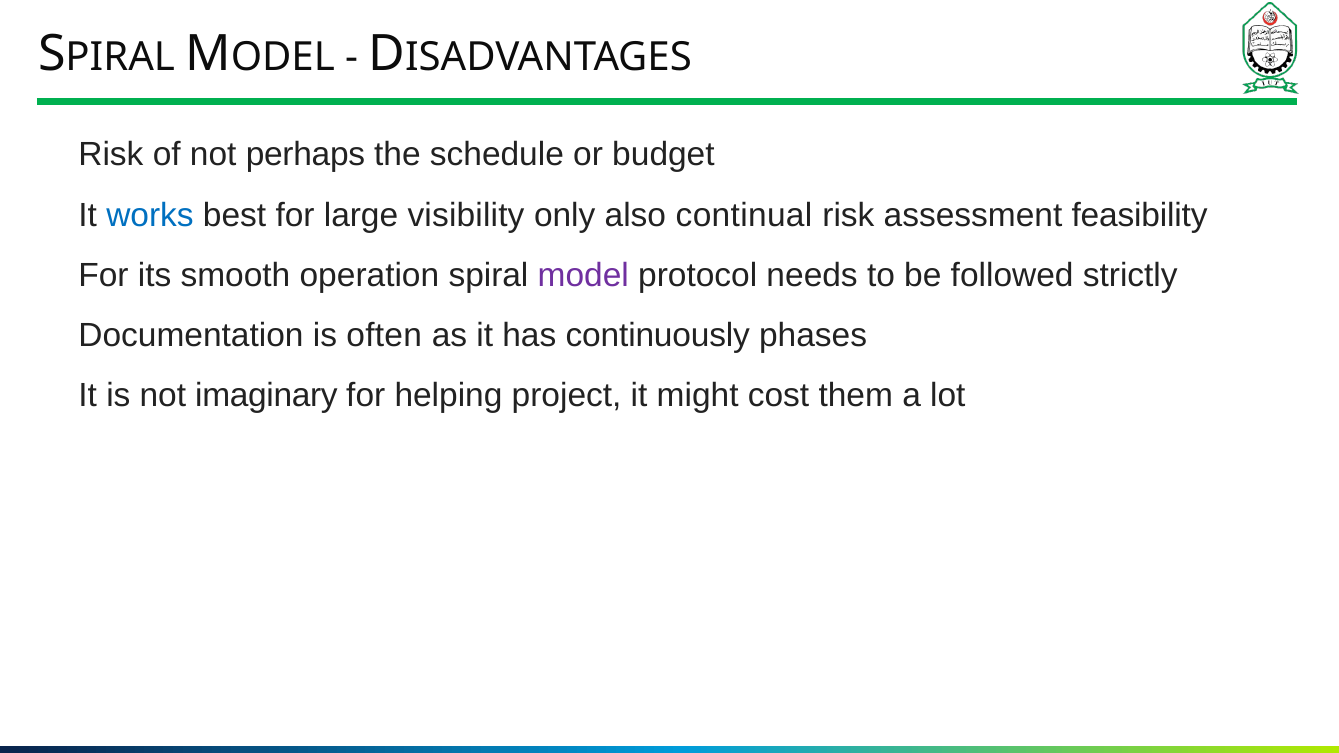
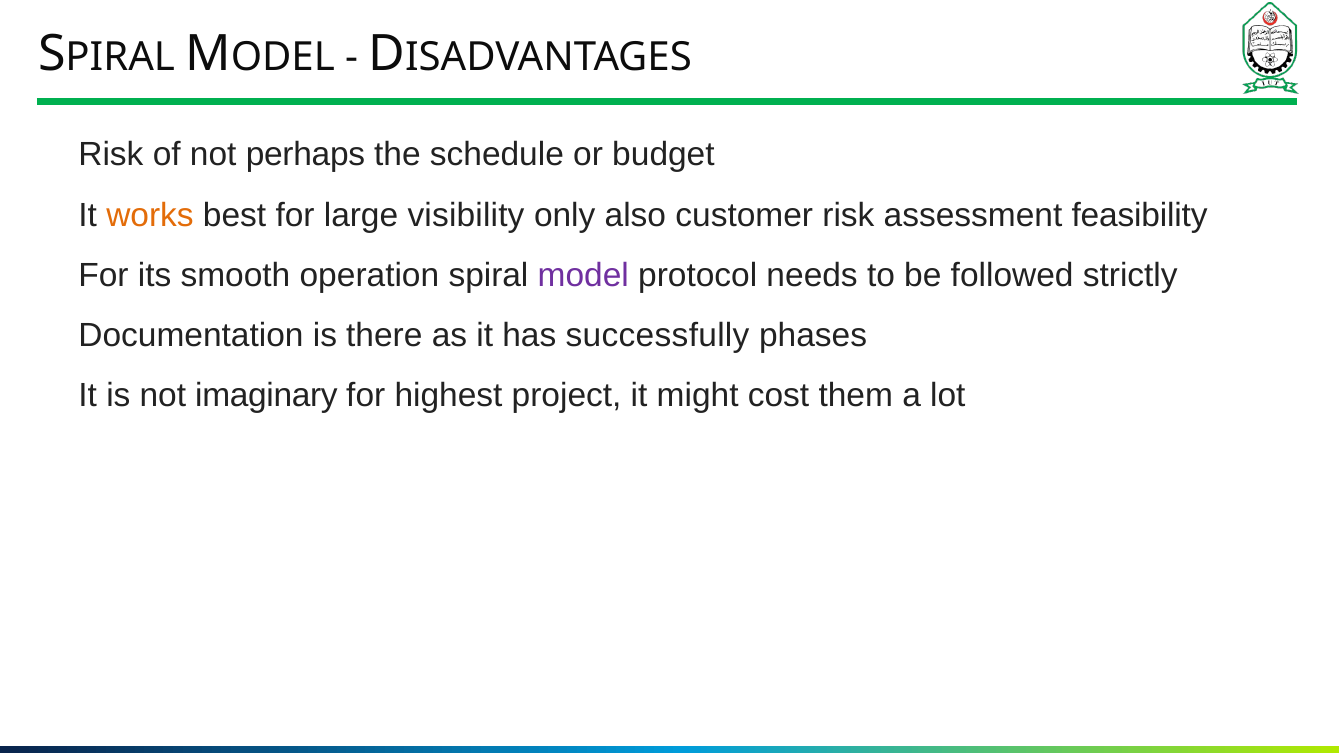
works colour: blue -> orange (150, 215)
continual: continual -> customer (744, 215)
often: often -> there (384, 336)
continuously: continuously -> successfully (658, 336)
helping: helping -> highest (448, 396)
